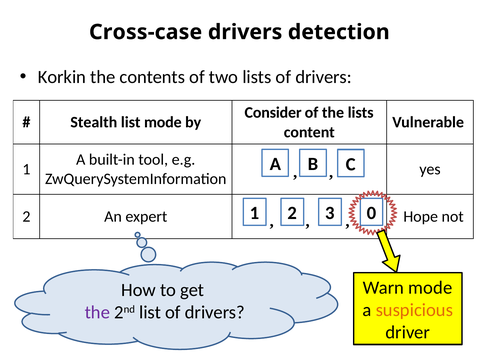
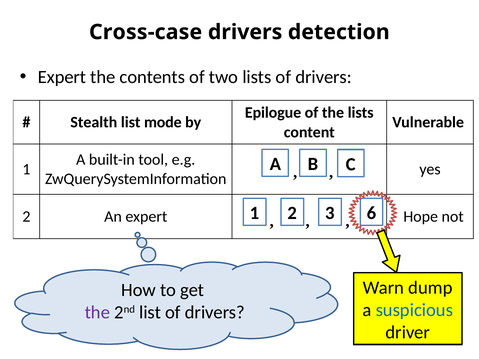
Korkin: Korkin -> Expert (62, 77)
Consider: Consider -> Epilogue (273, 113)
0: 0 -> 6 (372, 213)
Warn mode: mode -> dump (430, 288)
suspicious colour: orange -> blue (414, 310)
